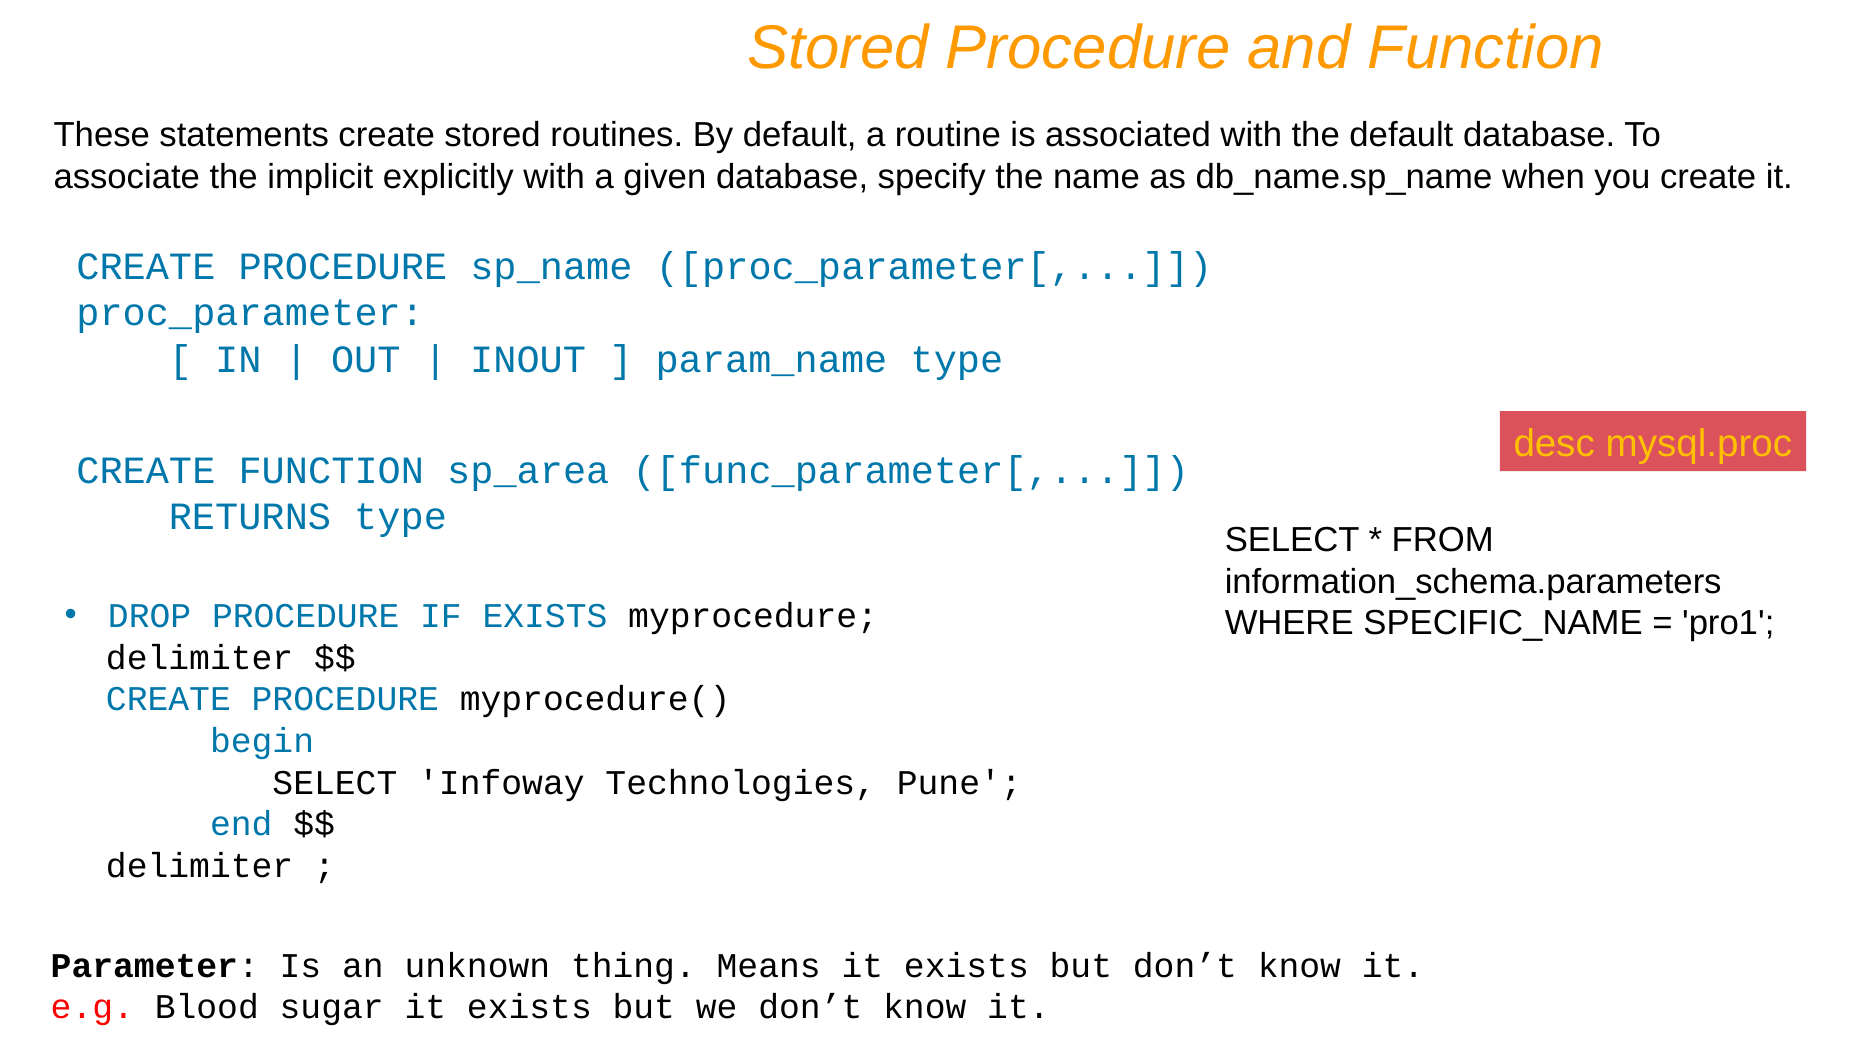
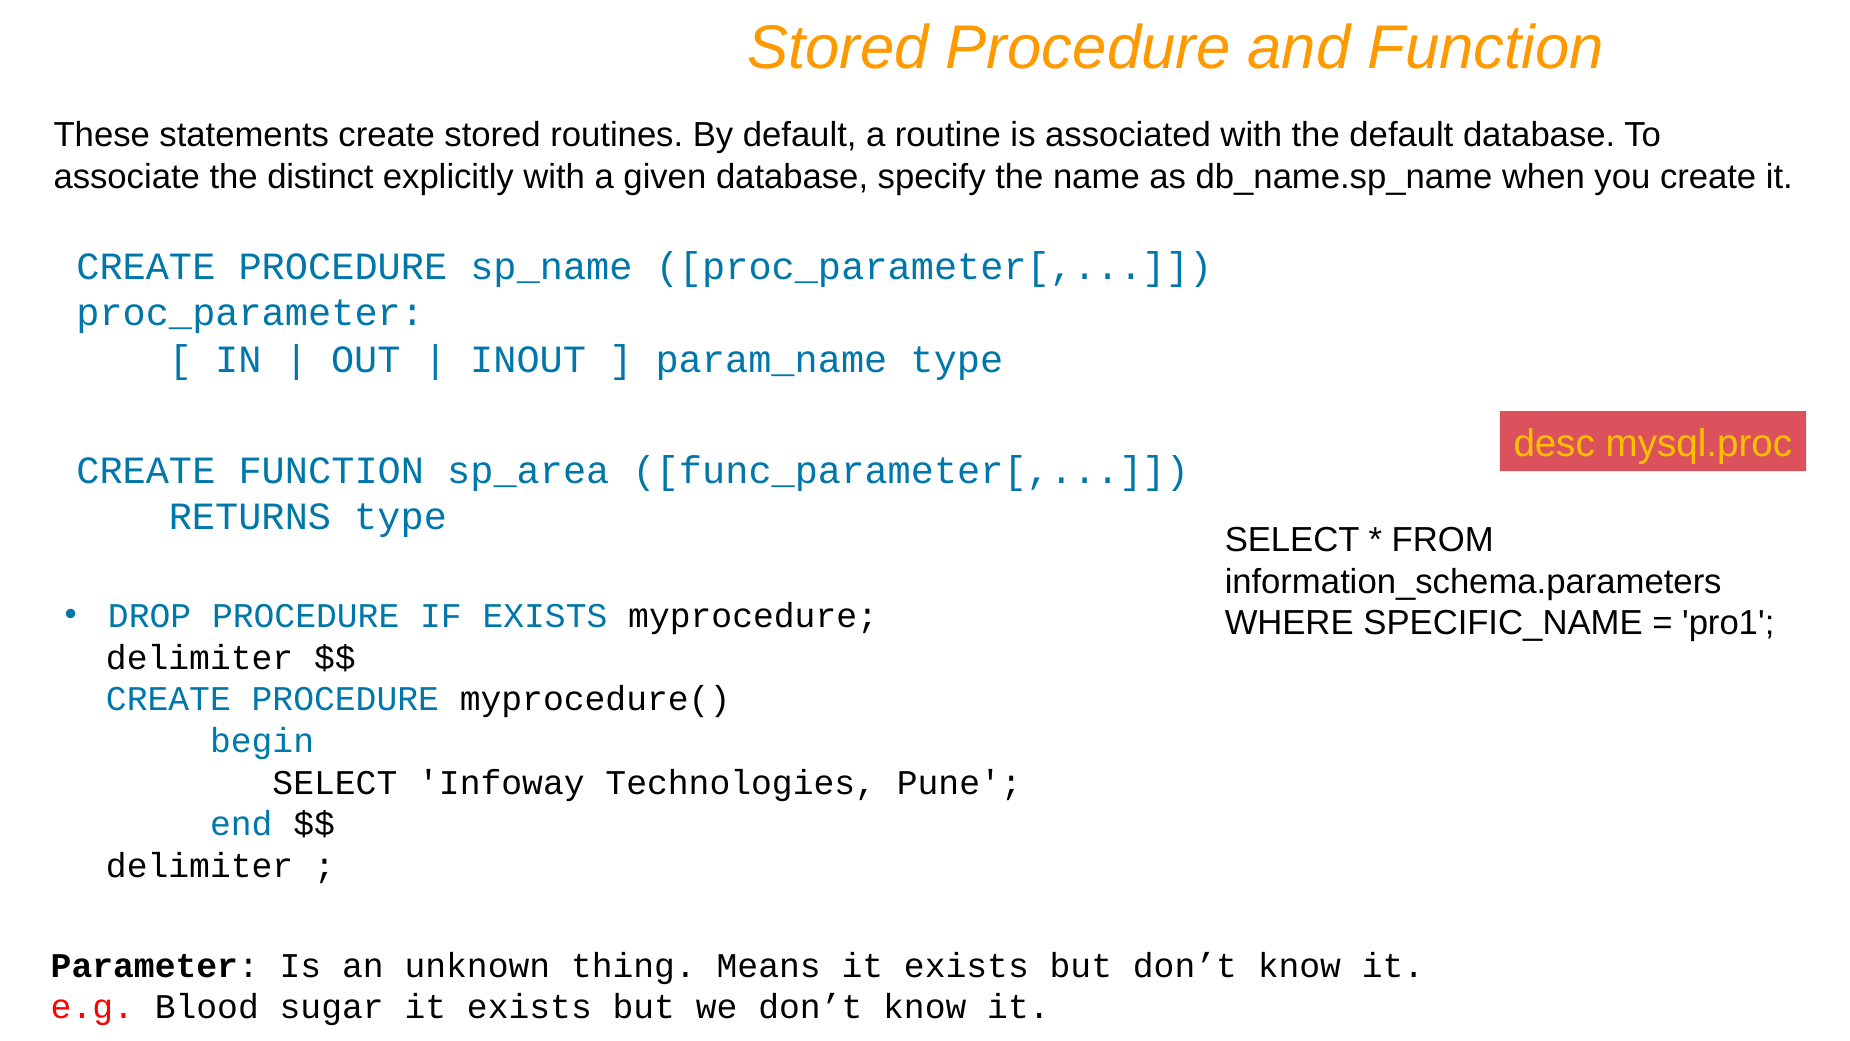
implicit: implicit -> distinct (320, 177)
